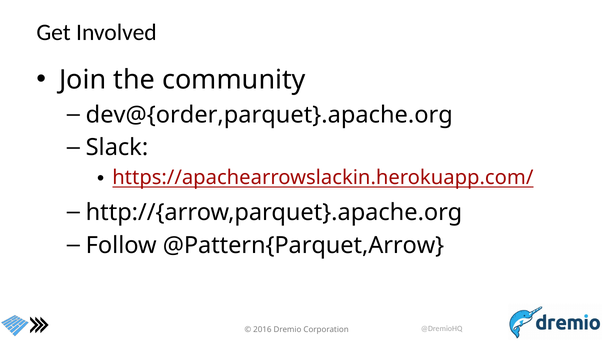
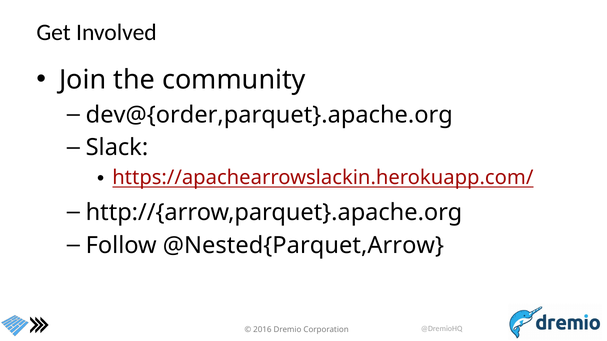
@Pattern{Parquet,Arrow: @Pattern{Parquet,Arrow -> @Nested{Parquet,Arrow (303, 246)
